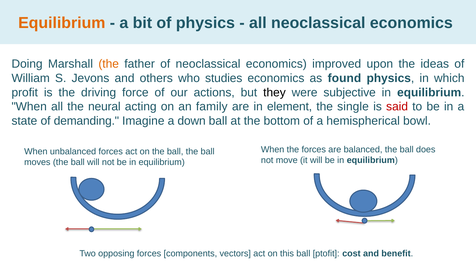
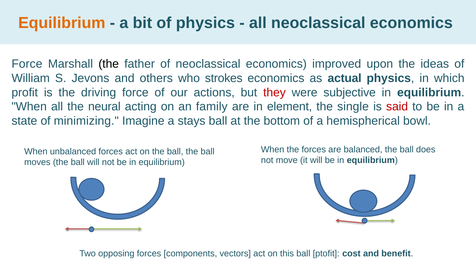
Doing: Doing -> Force (27, 64)
the colour: orange -> black (109, 64)
studies: studies -> strokes (224, 78)
found: found -> actual (345, 78)
they colour: black -> red (274, 92)
demanding: demanding -> minimizing (86, 121)
down: down -> stays (192, 121)
